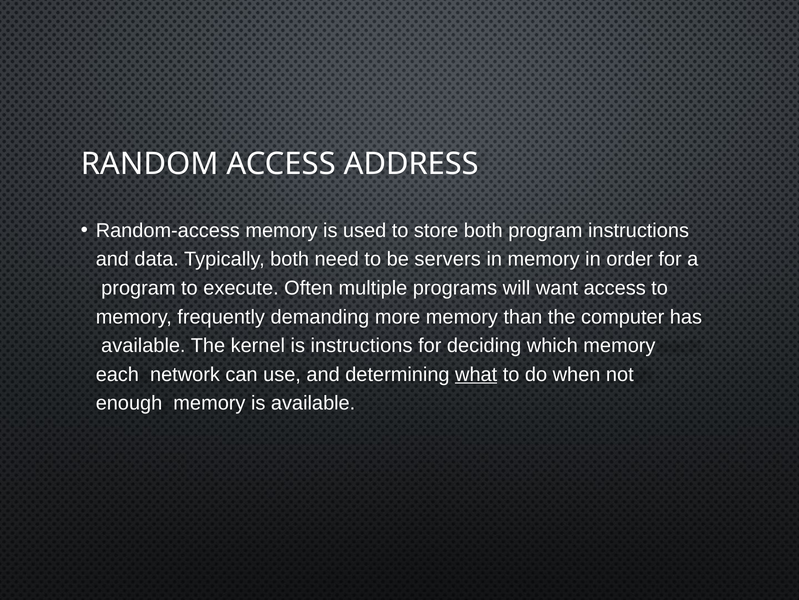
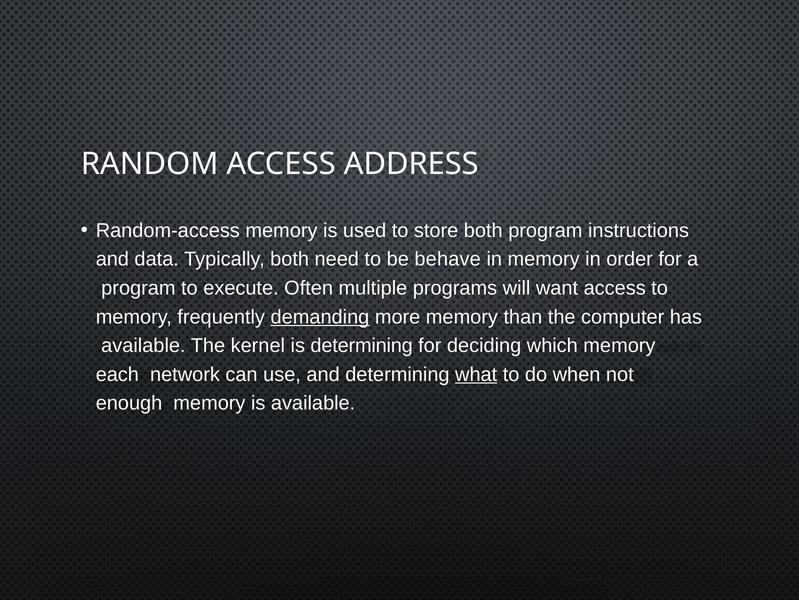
servers: servers -> behave (448, 259)
demanding underline: none -> present (320, 317)
is instructions: instructions -> determining (362, 345)
